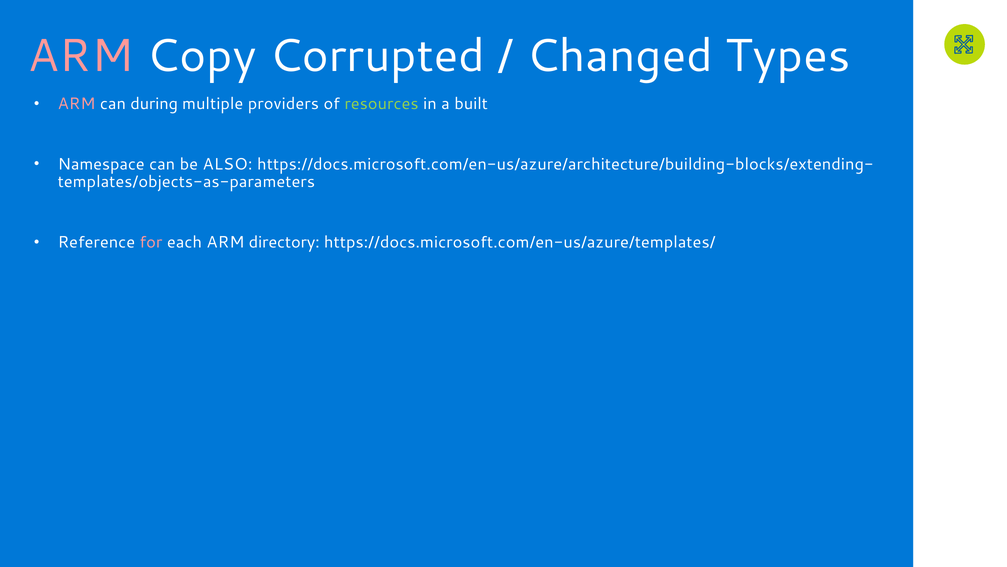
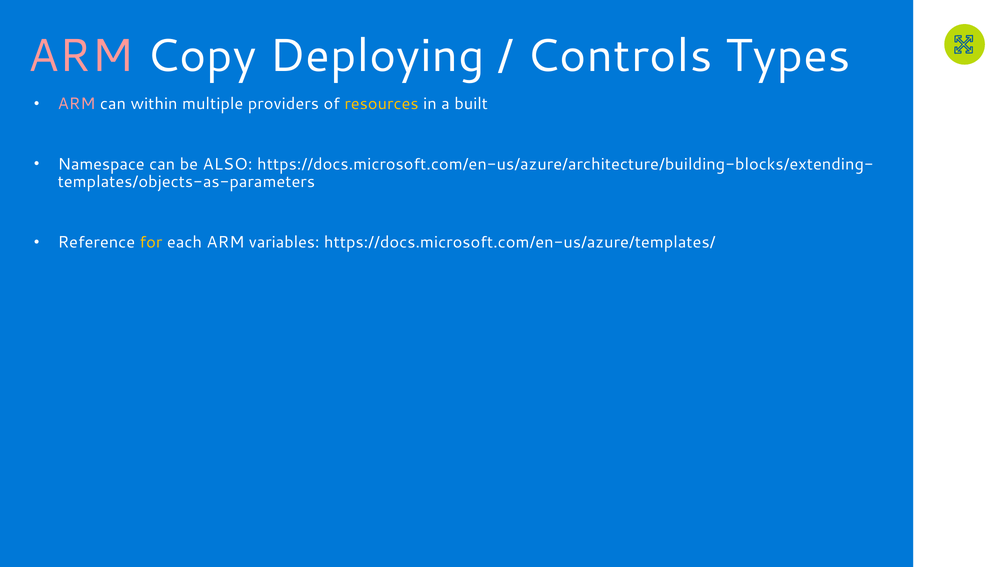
Corrupted: Corrupted -> Deploying (377, 56)
Changed: Changed -> Controls (619, 56)
during: during -> within (154, 104)
resources colour: light green -> yellow (381, 104)
for colour: pink -> yellow (151, 242)
directory: directory -> variables (284, 242)
